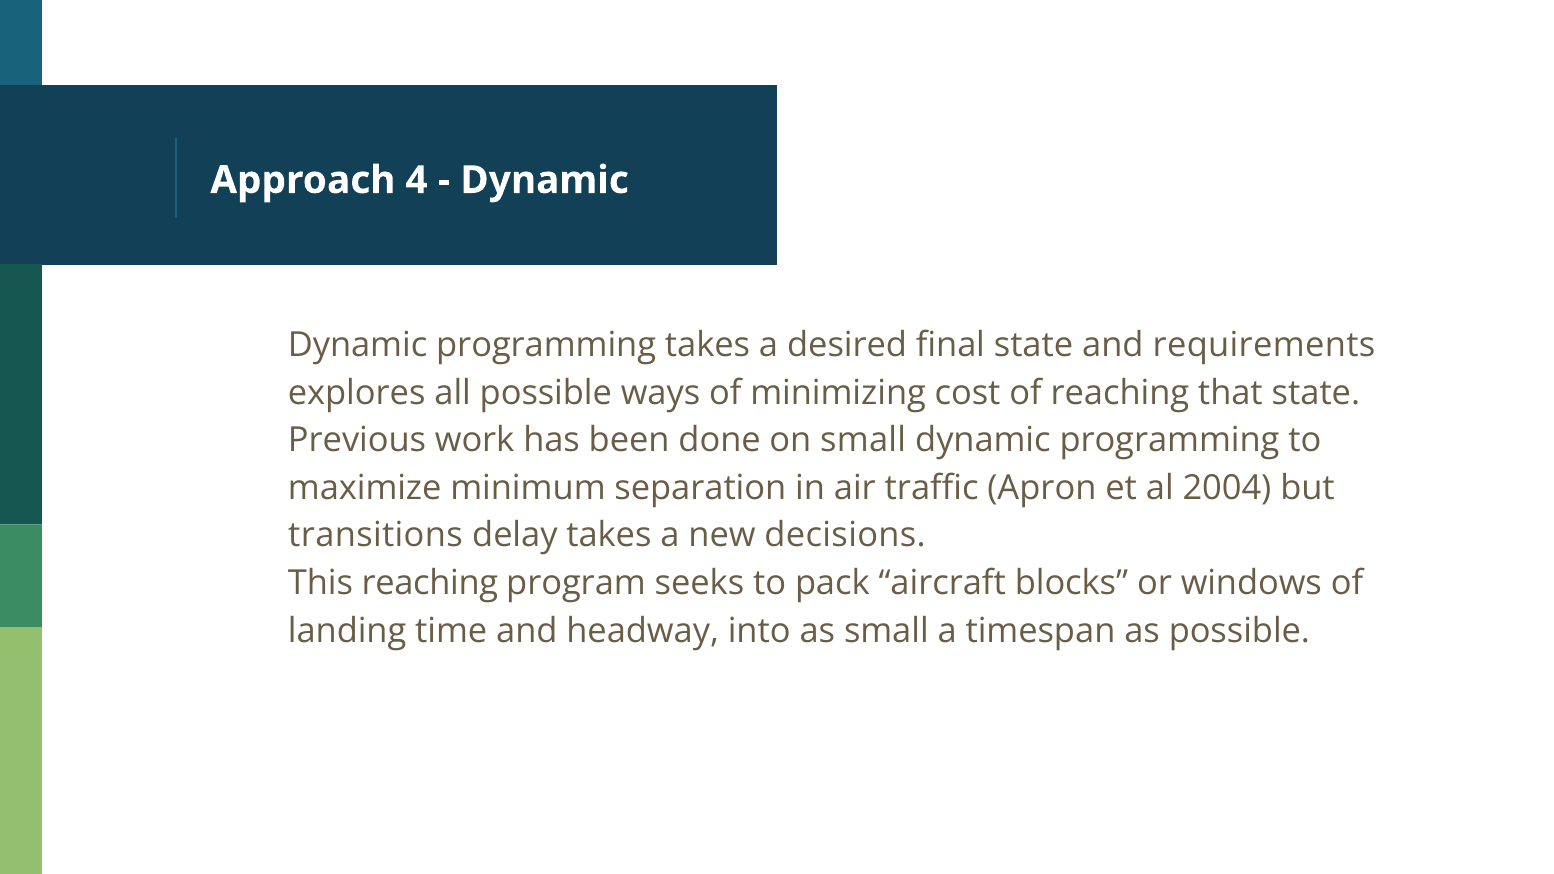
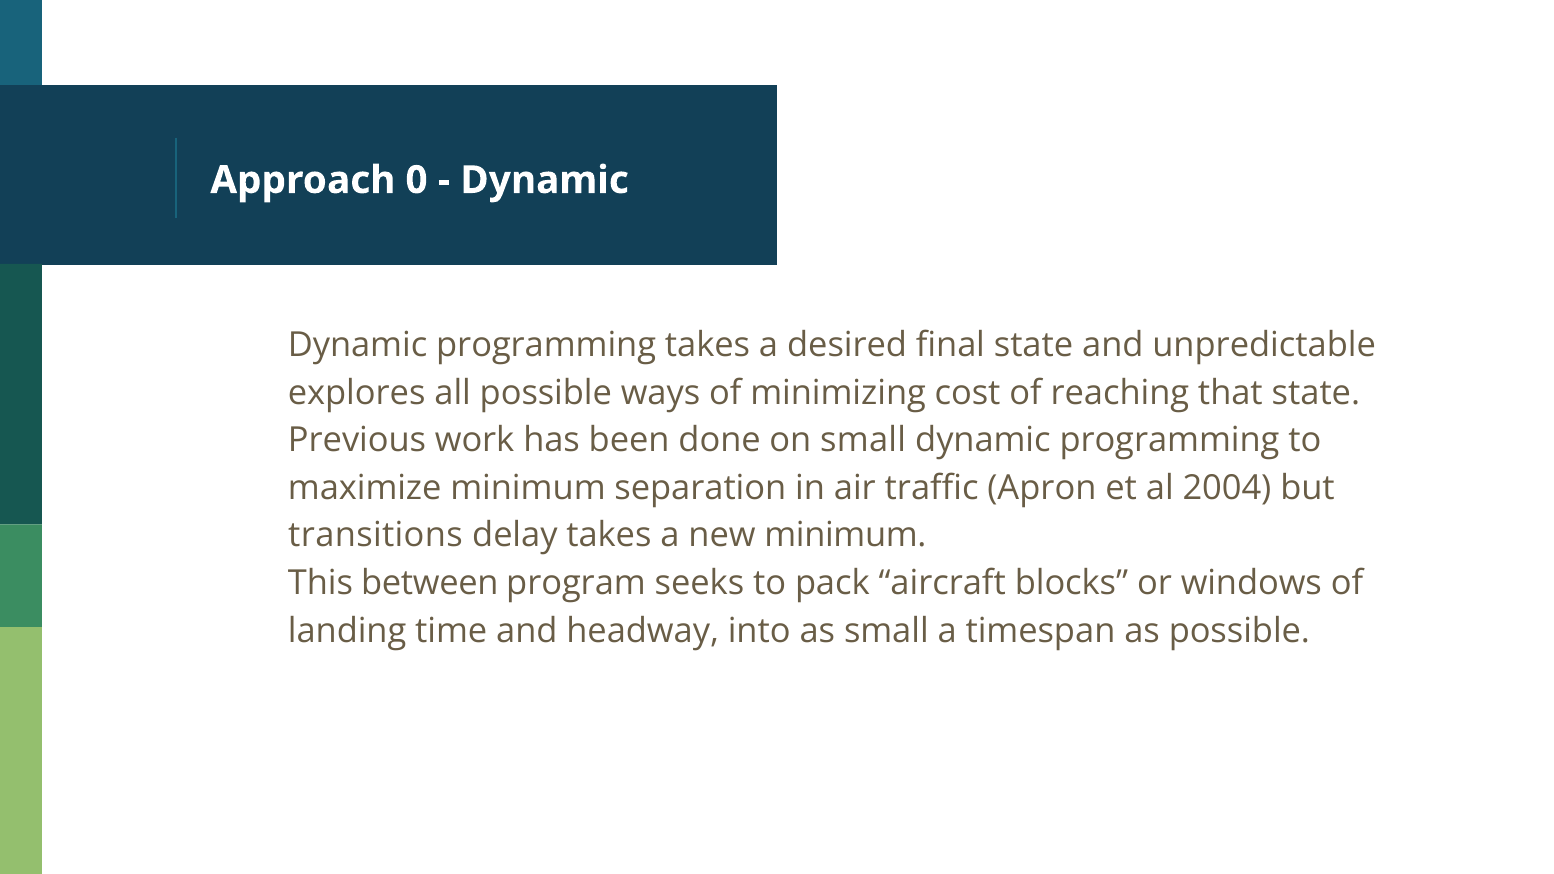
4: 4 -> 0 (417, 180)
requirements: requirements -> unpredictable (1264, 345)
new decisions: decisions -> minimum (845, 536)
This reaching: reaching -> between (430, 583)
